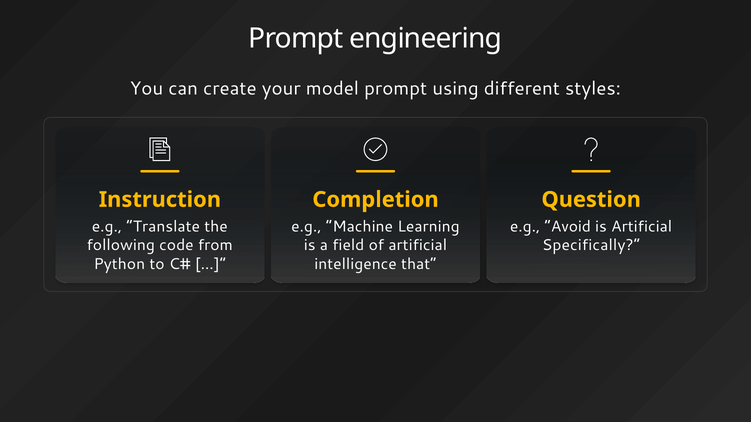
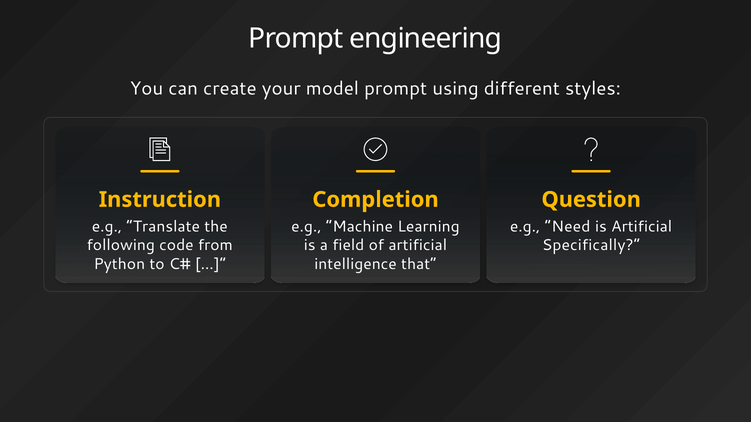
Avoid: Avoid -> Need (568, 227)
